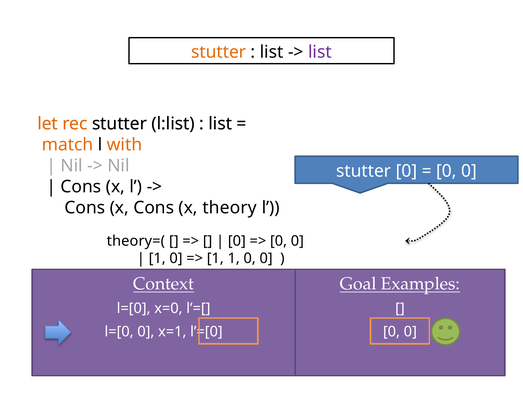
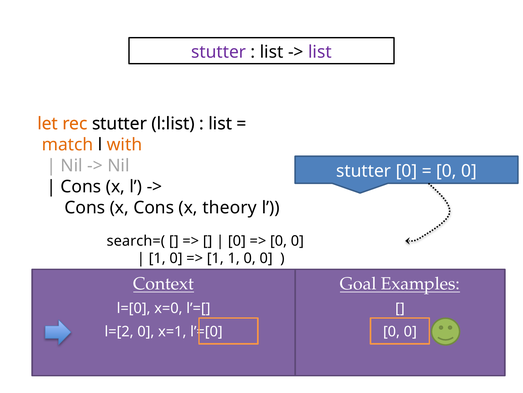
stutter colour: orange -> purple (219, 52)
theory=(: theory=( -> search=( (136, 241)
l=[0: l=[0 -> l=[2 (119, 331)
